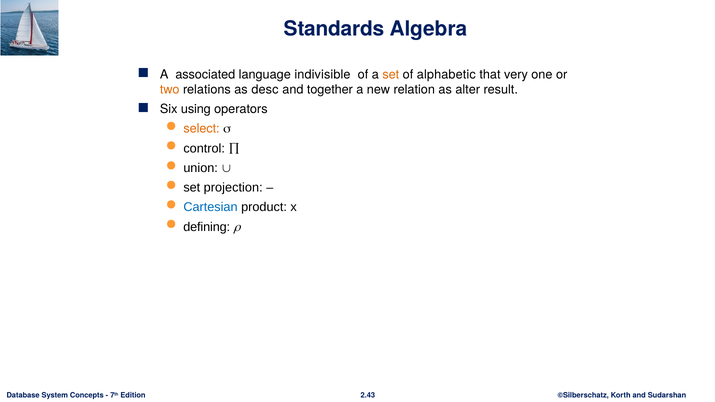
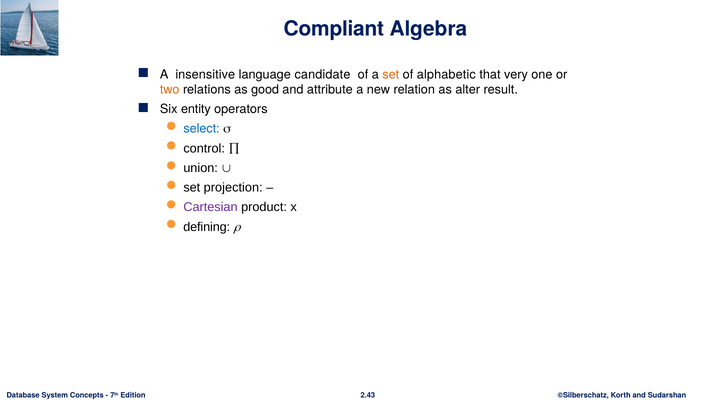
Standards: Standards -> Compliant (334, 29)
associated: associated -> insensitive (205, 74)
indivisible: indivisible -> candidate (322, 74)
desc: desc -> good (265, 90)
together: together -> attribute (330, 90)
using: using -> entity (196, 109)
select colour: orange -> blue (202, 129)
Cartesian colour: blue -> purple (210, 207)
